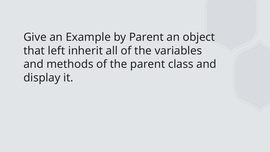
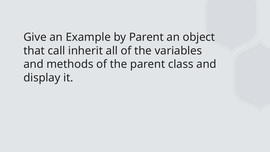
left: left -> call (56, 51)
